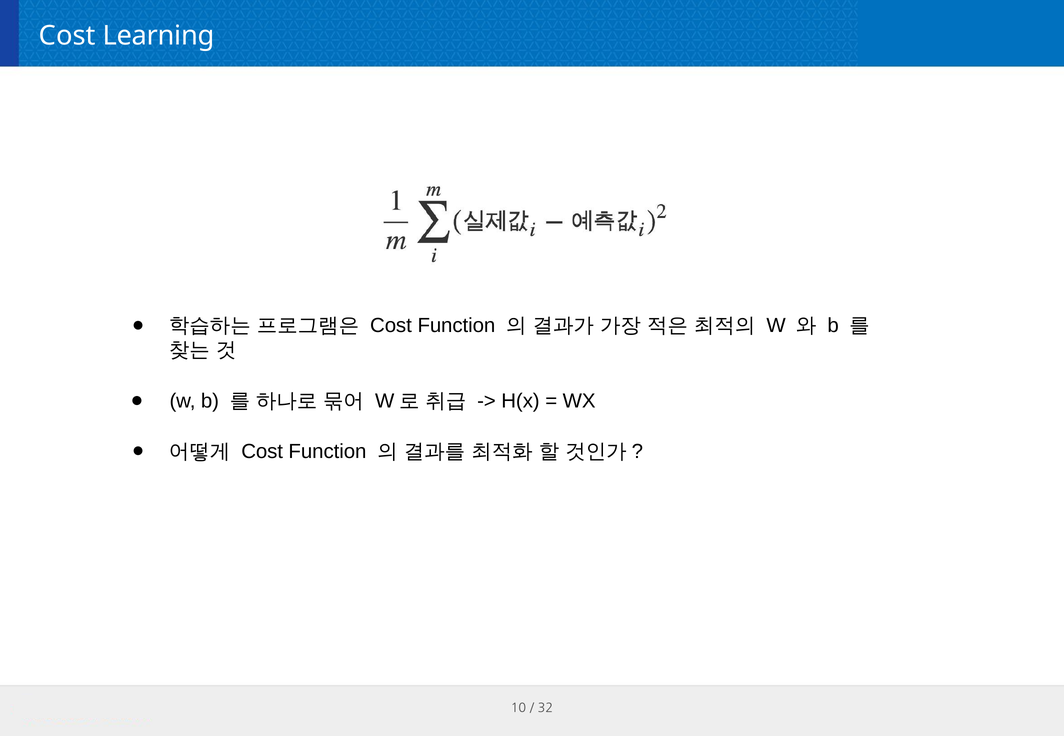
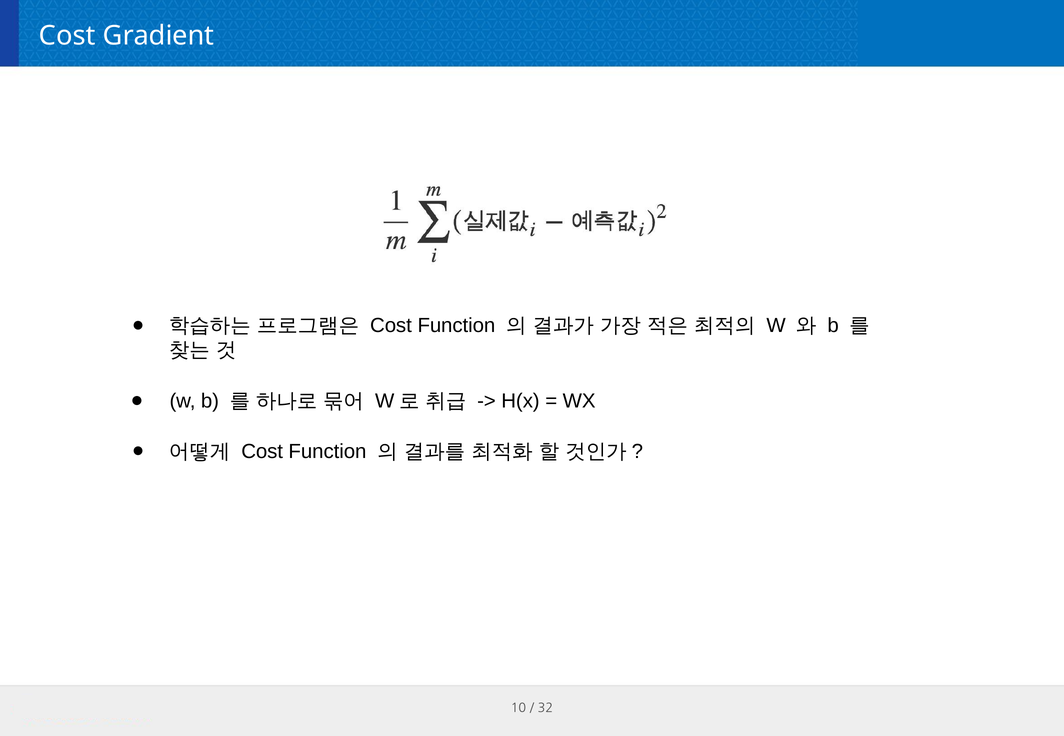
Learning: Learning -> Gradient (159, 36)
